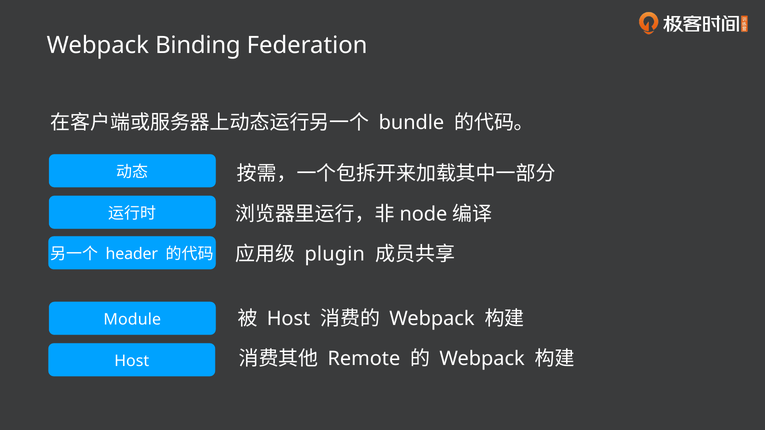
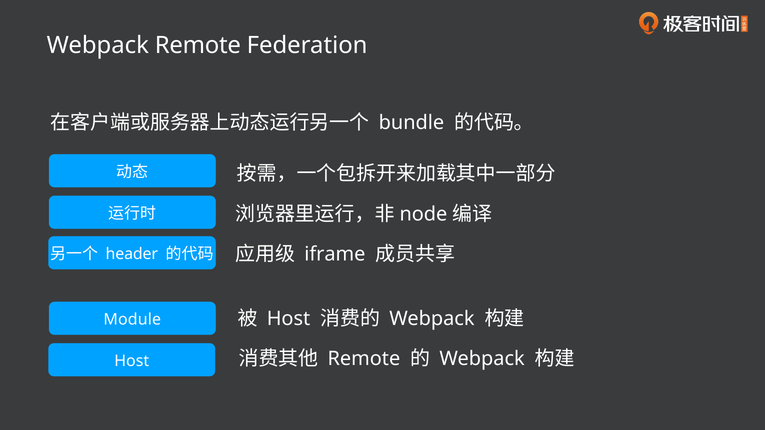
Webpack Binding: Binding -> Remote (198, 46)
plugin: plugin -> iframe (335, 254)
